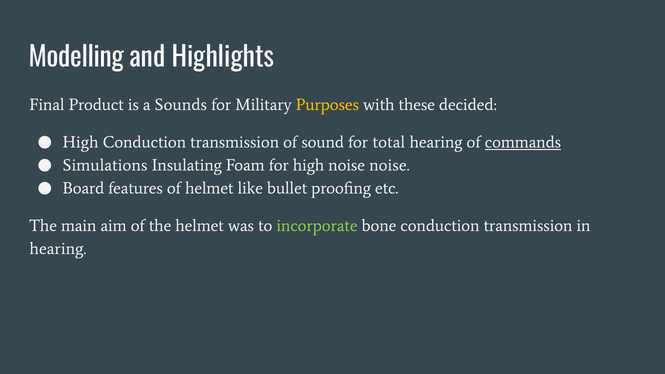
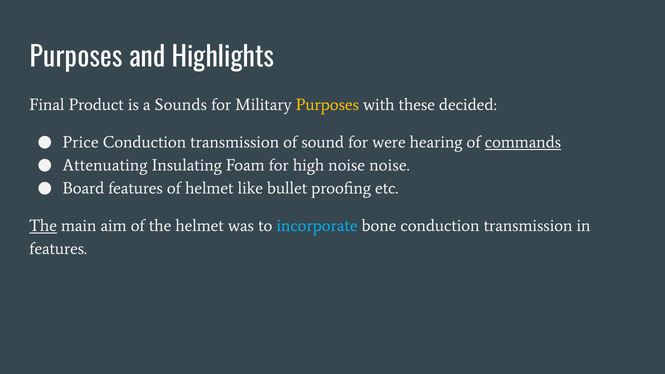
Modelling: Modelling -> Purposes (76, 58)
High: High -> Price (81, 142)
total: total -> were (389, 142)
Simulations: Simulations -> Attenuating (105, 165)
The underline: none -> present (43, 226)
incorporate colour: light green -> light blue (317, 226)
hearing: hearing -> features (58, 249)
